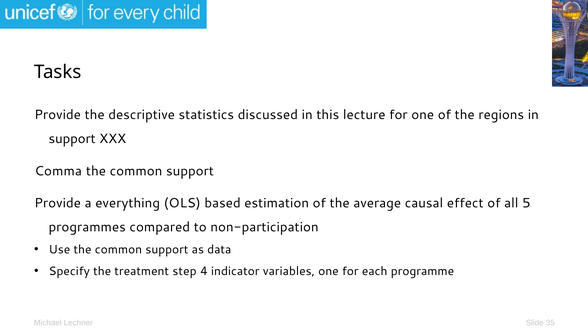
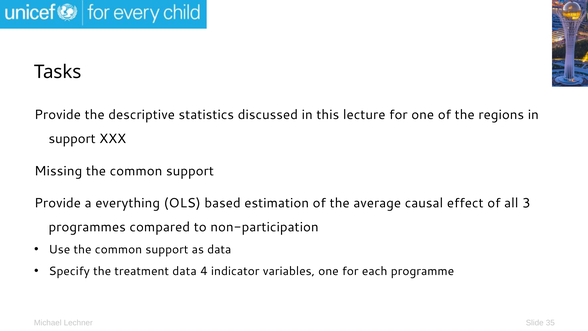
Comma: Comma -> Missing (58, 171)
5: 5 -> 3 (526, 203)
treatment step: step -> data (185, 271)
